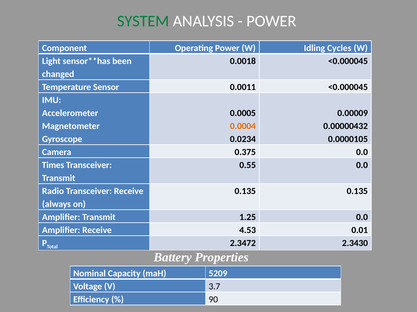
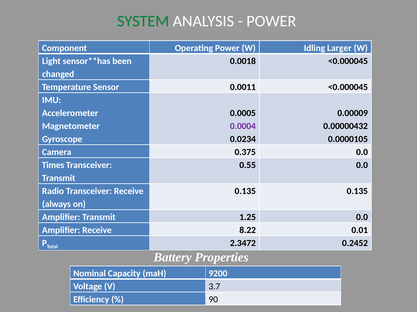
Cycles: Cycles -> Larger (339, 48)
0.0004 colour: orange -> purple (243, 126)
4.53: 4.53 -> 8.22 (248, 231)
2.3430: 2.3430 -> 0.2452 (355, 244)
5209: 5209 -> 9200 (218, 274)
